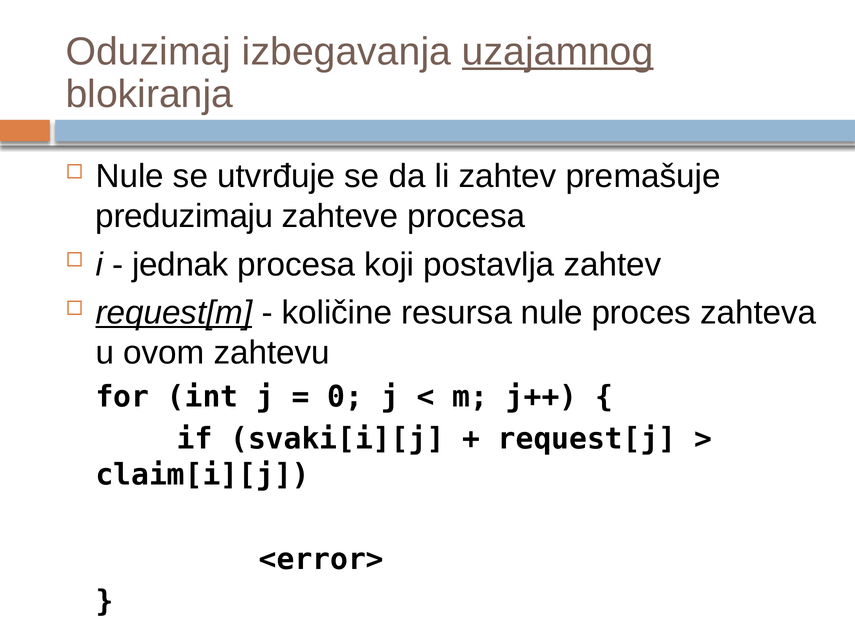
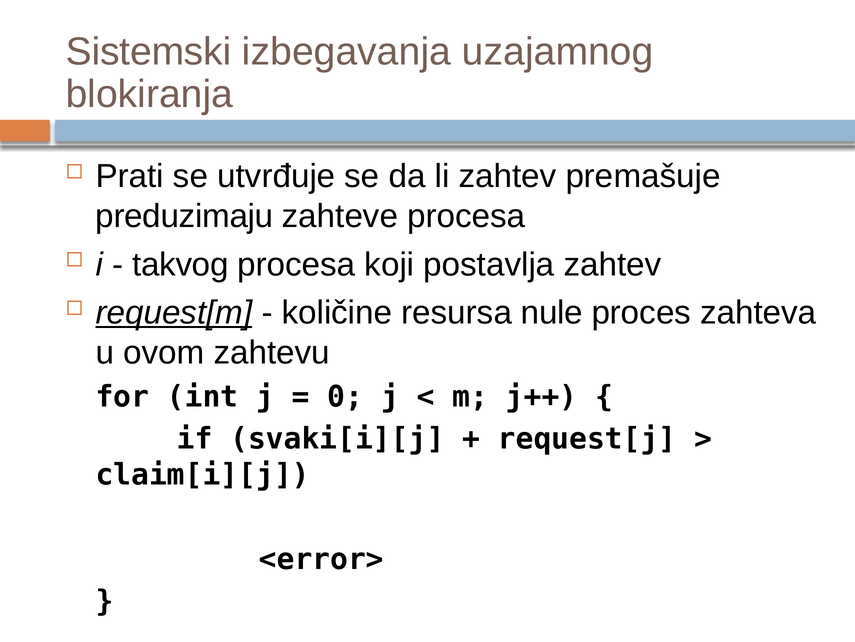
Oduzimaj: Oduzimaj -> Sistemski (149, 52)
uzajamnog underline: present -> none (558, 52)
Nule: Nule -> Prati (130, 176)
jednak: jednak -> takvog (180, 264)
